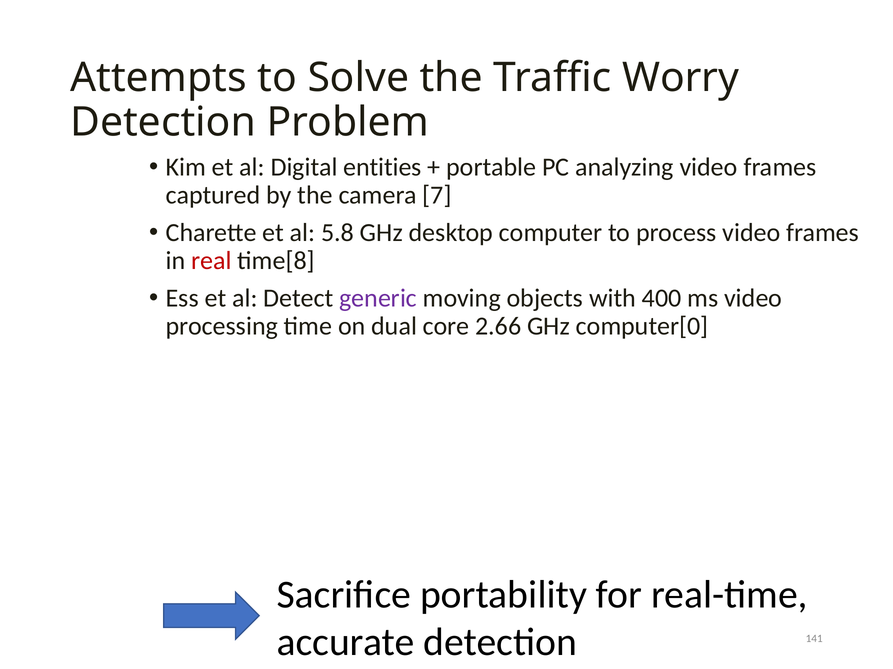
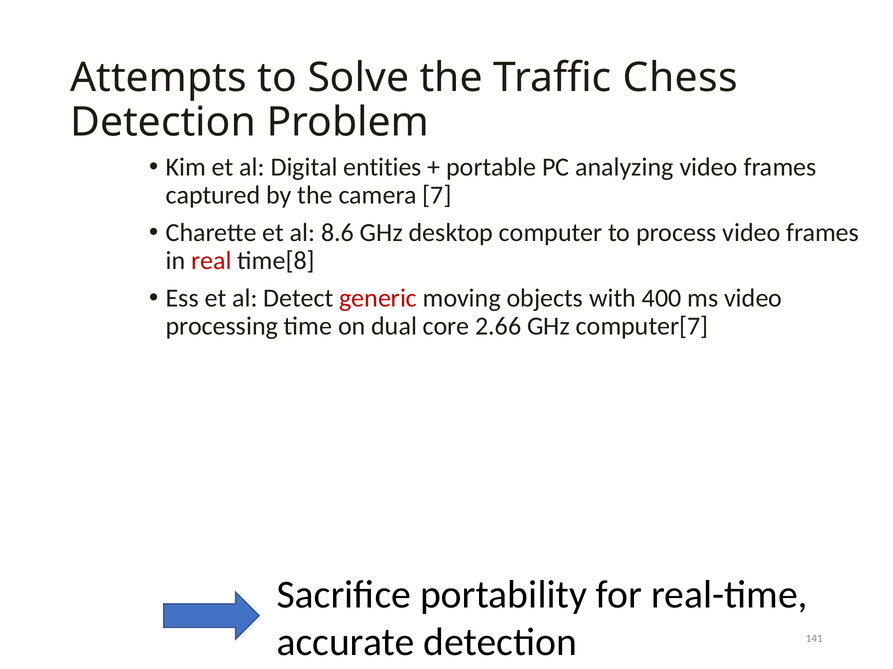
Worry: Worry -> Chess (680, 78)
5.8: 5.8 -> 8.6 (338, 233)
generic colour: purple -> red (378, 298)
computer[0: computer[0 -> computer[7 (642, 326)
